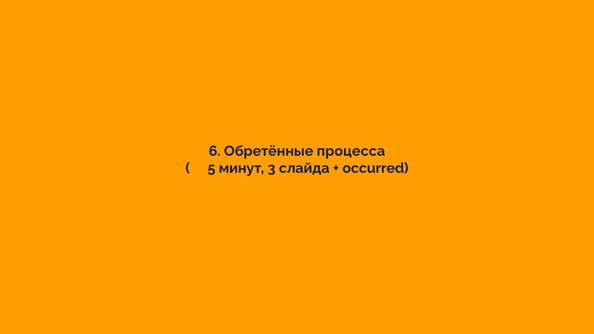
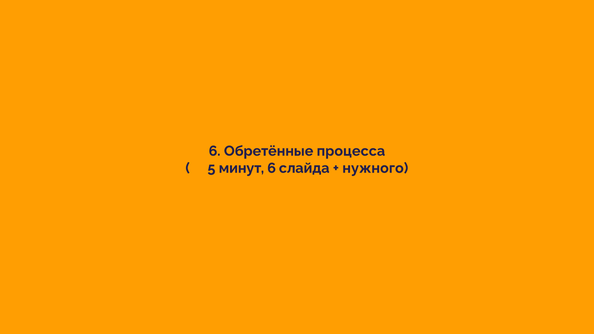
минут 3: 3 -> 6 (272, 168)
occurred: occurred -> нужного (375, 168)
